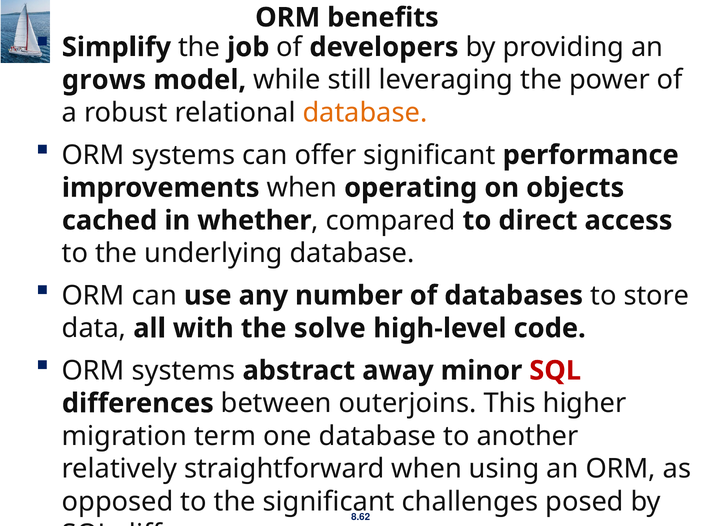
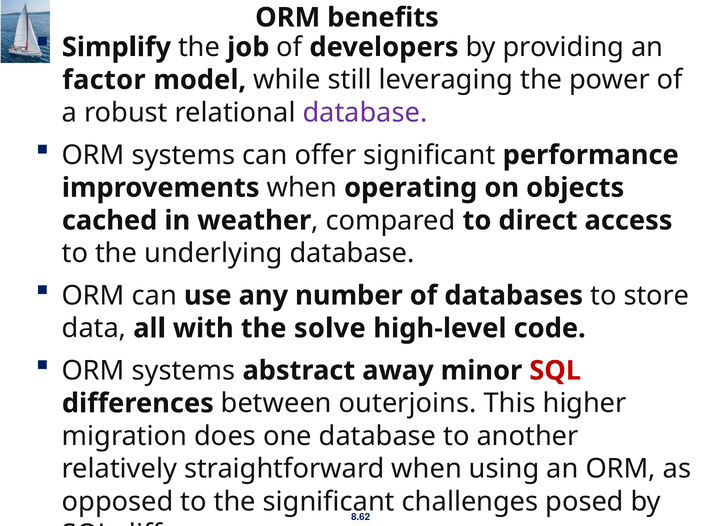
grows: grows -> factor (104, 80)
database colour: orange -> purple (365, 113)
whether: whether -> weather (254, 220)
term: term -> does (225, 436)
